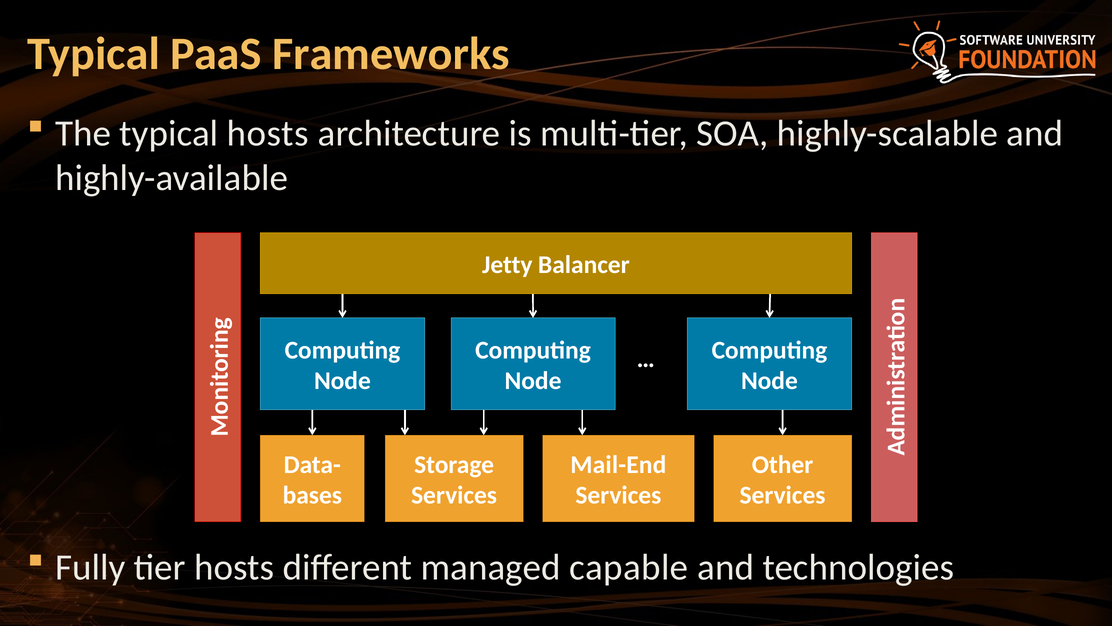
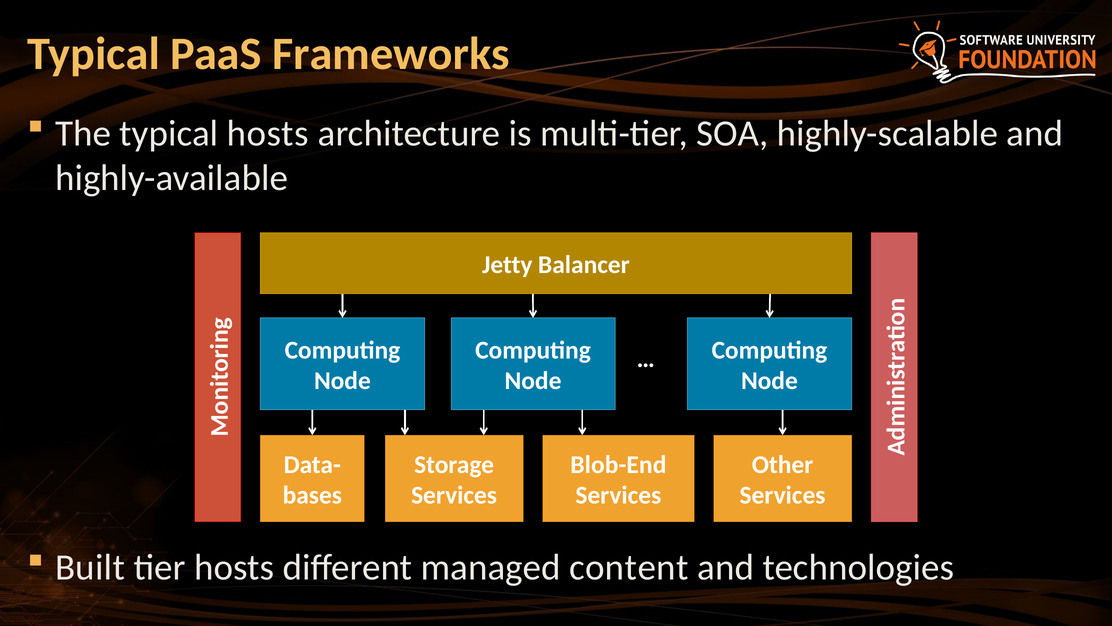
Mail-End: Mail-End -> Blob-End (618, 465)
Fully: Fully -> Built (90, 567)
capable: capable -> content (629, 567)
